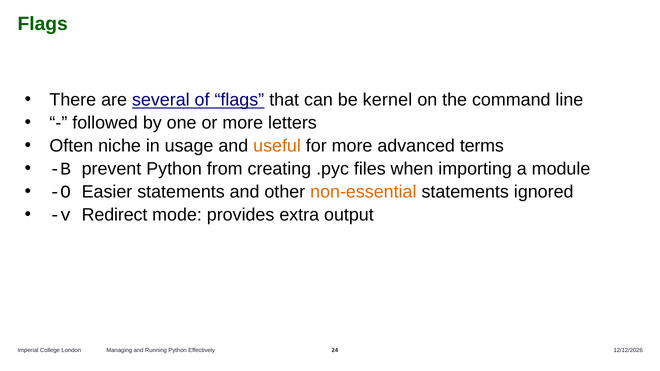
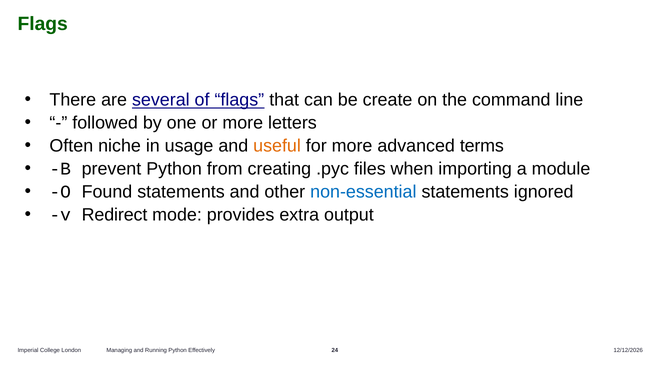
kernel: kernel -> create (388, 100)
Easier: Easier -> Found (107, 192)
non-essential colour: orange -> blue (363, 192)
